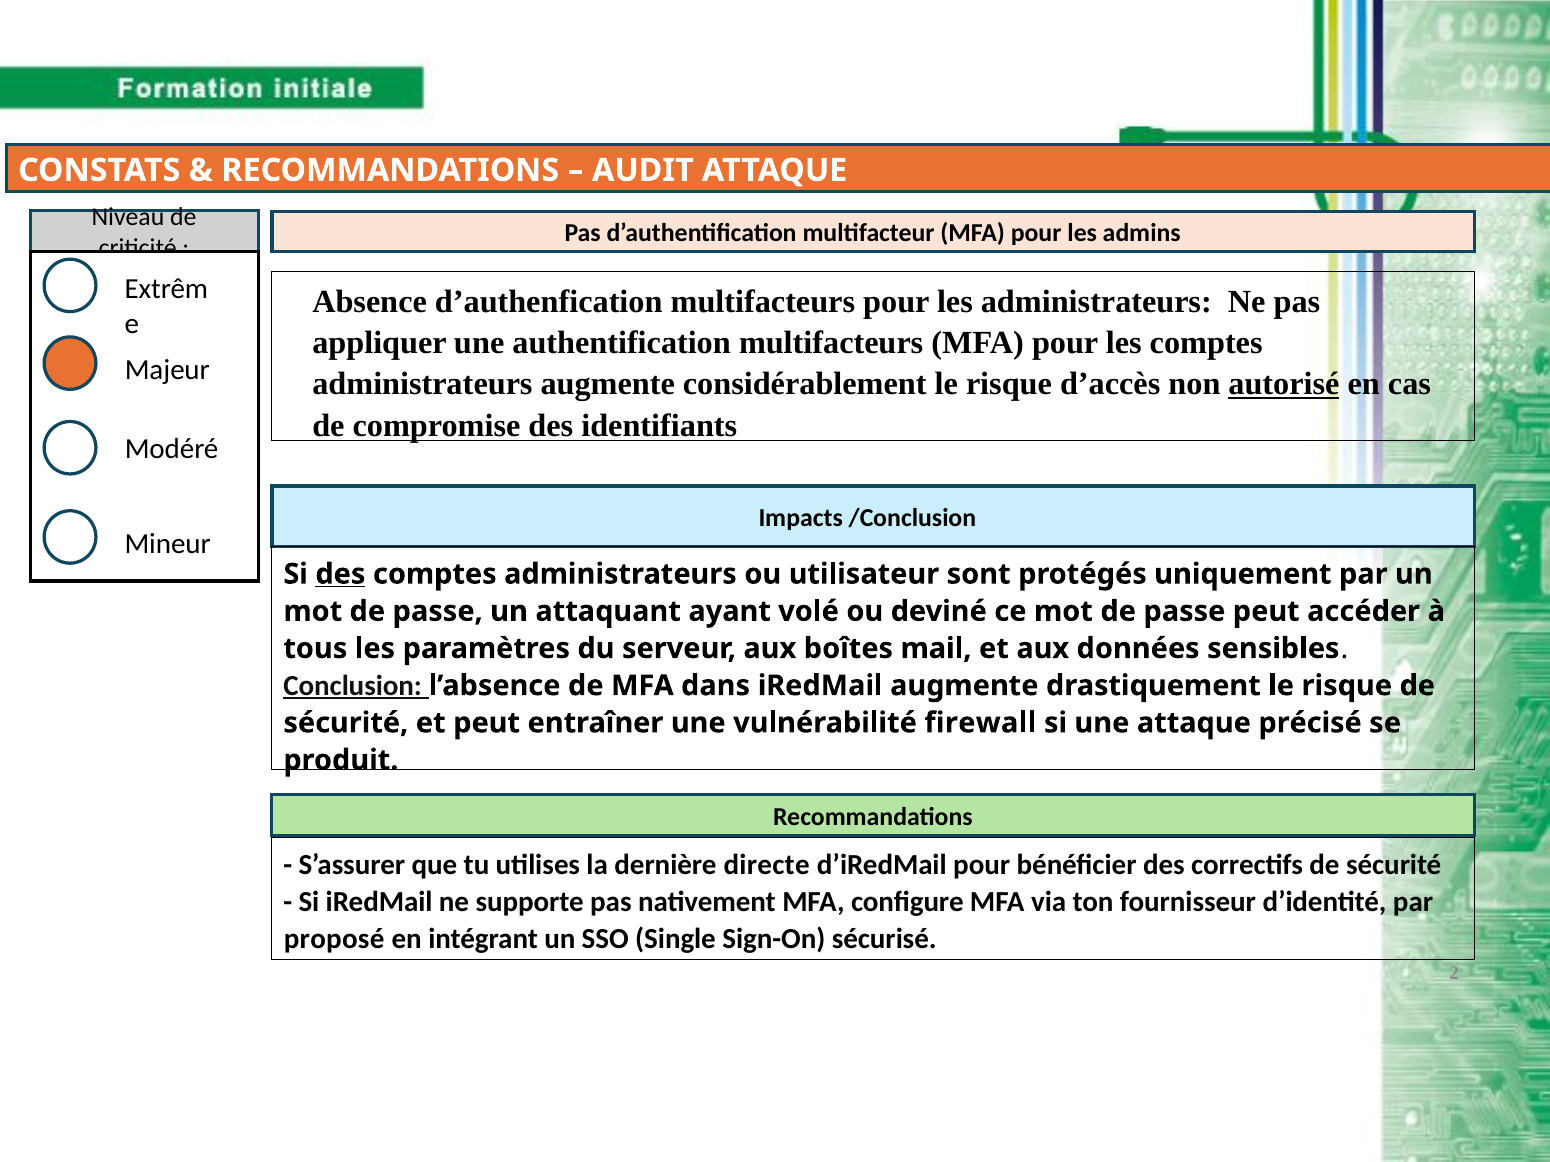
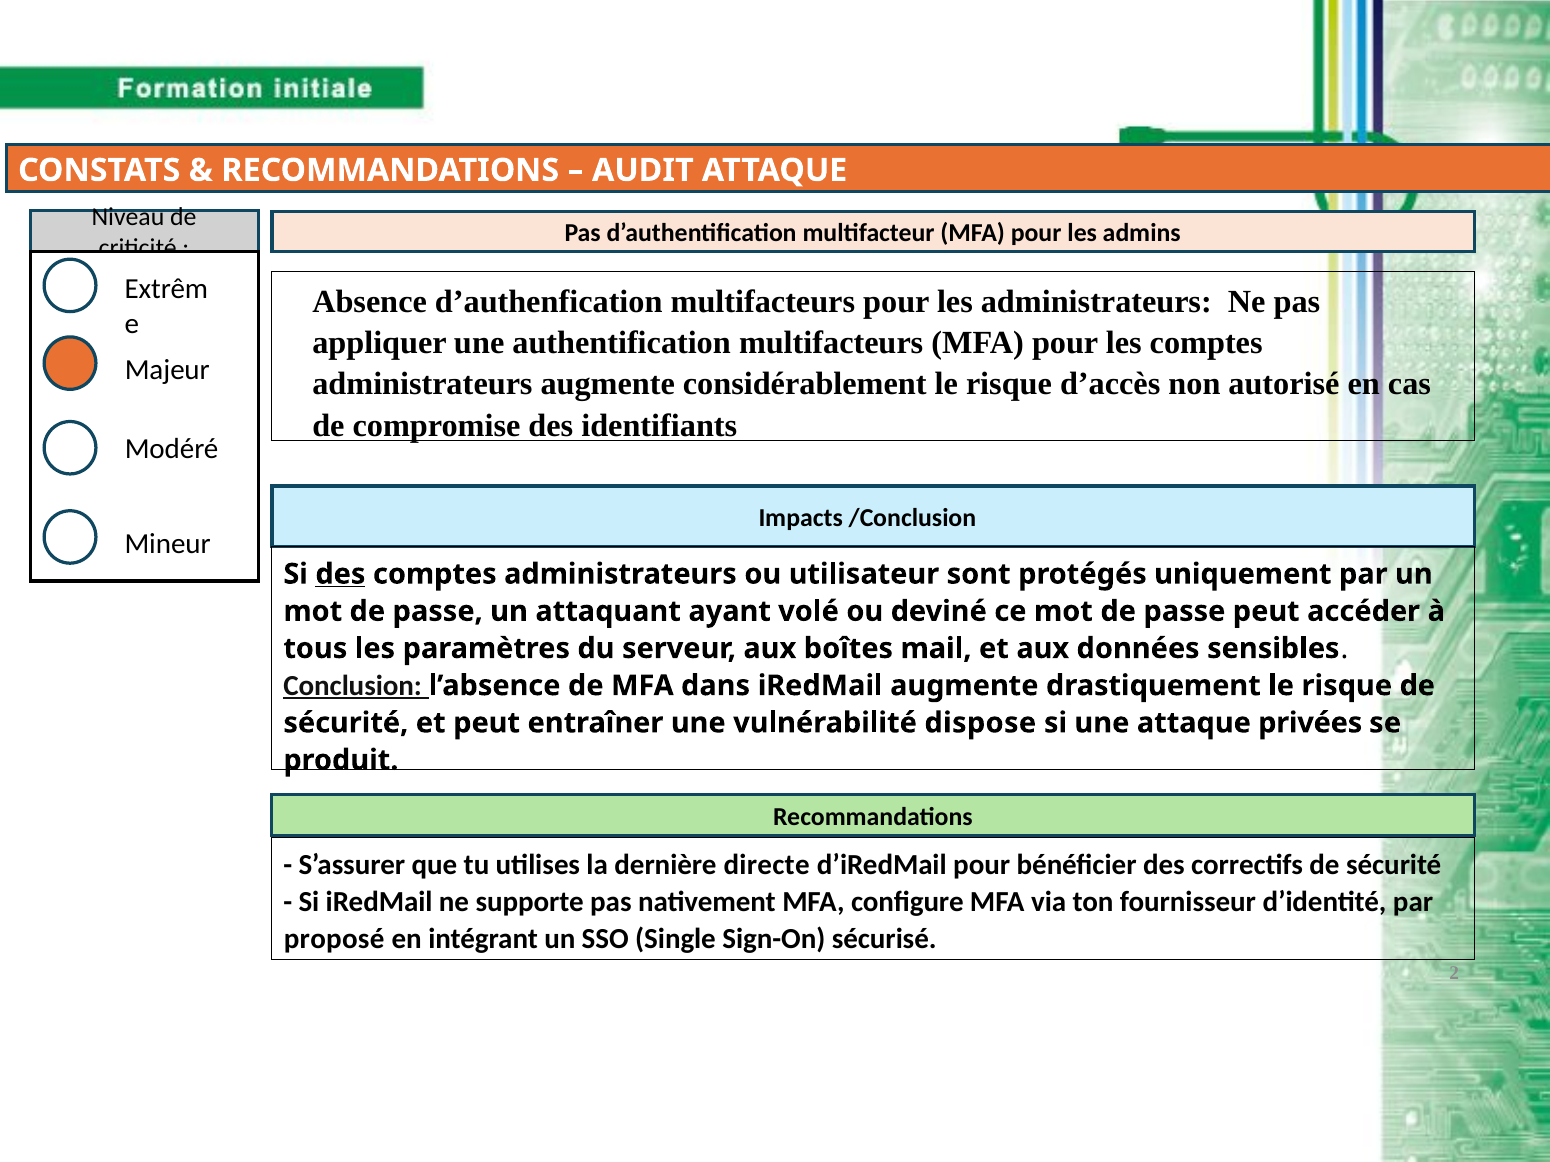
autorisé underline: present -> none (1284, 384)
firewall: firewall -> dispose (980, 723)
précisé: précisé -> privées (1310, 723)
